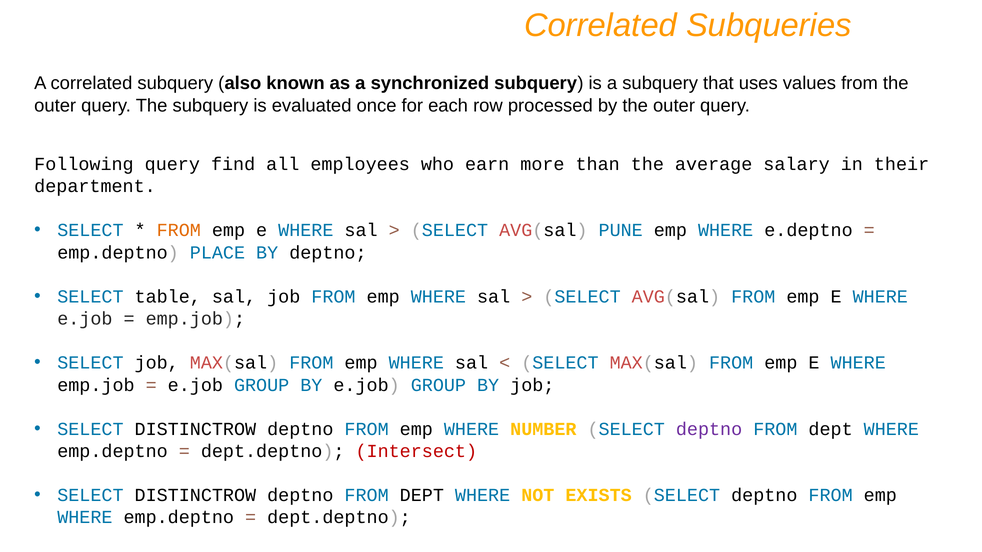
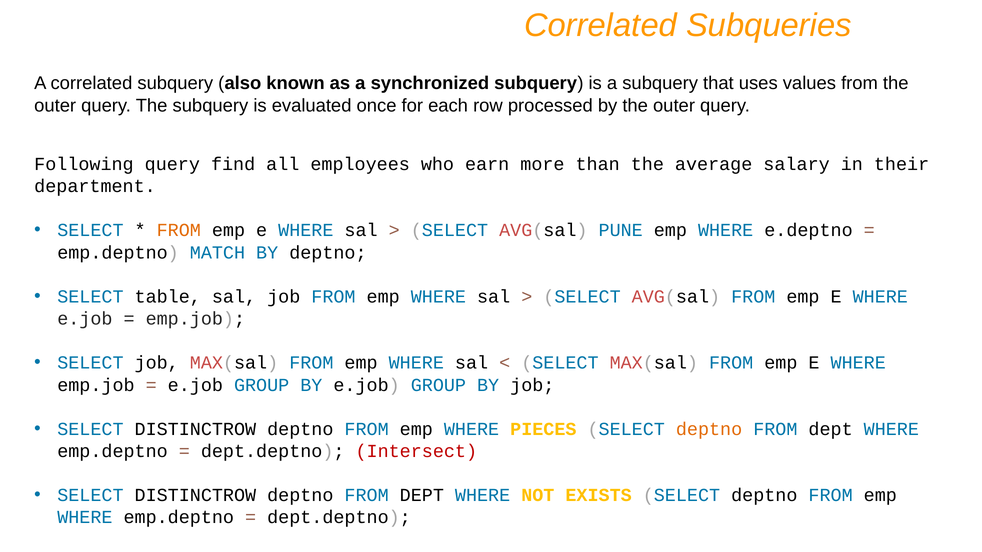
PLACE: PLACE -> MATCH (217, 253)
NUMBER: NUMBER -> PIECES (543, 429)
deptno colour: purple -> orange (709, 429)
